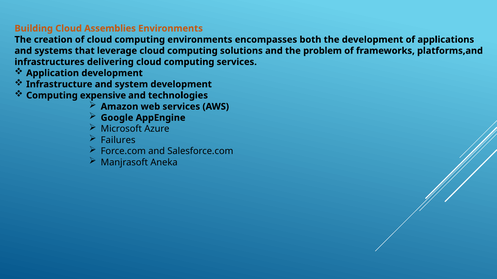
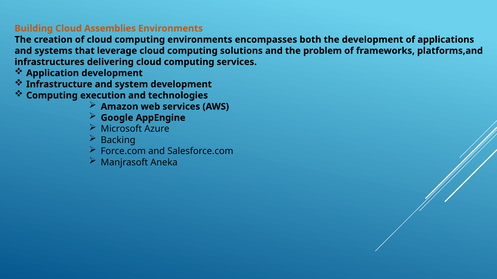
expensive: expensive -> execution (103, 96)
Failures: Failures -> Backing (118, 140)
